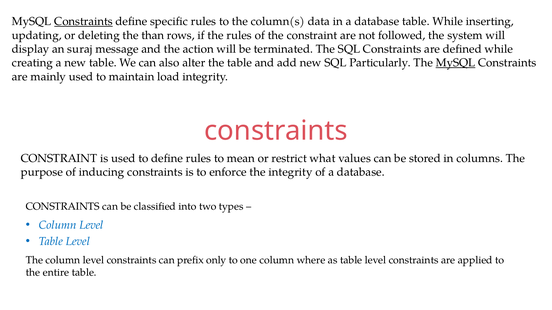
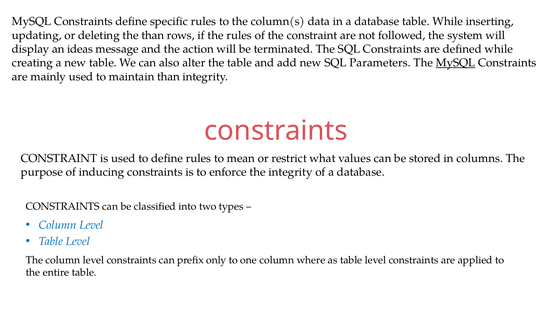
Constraints underline: present -> none (83, 22)
suraj: suraj -> ideas (80, 49)
Particularly: Particularly -> Parameters (380, 63)
maintain load: load -> than (168, 77)
